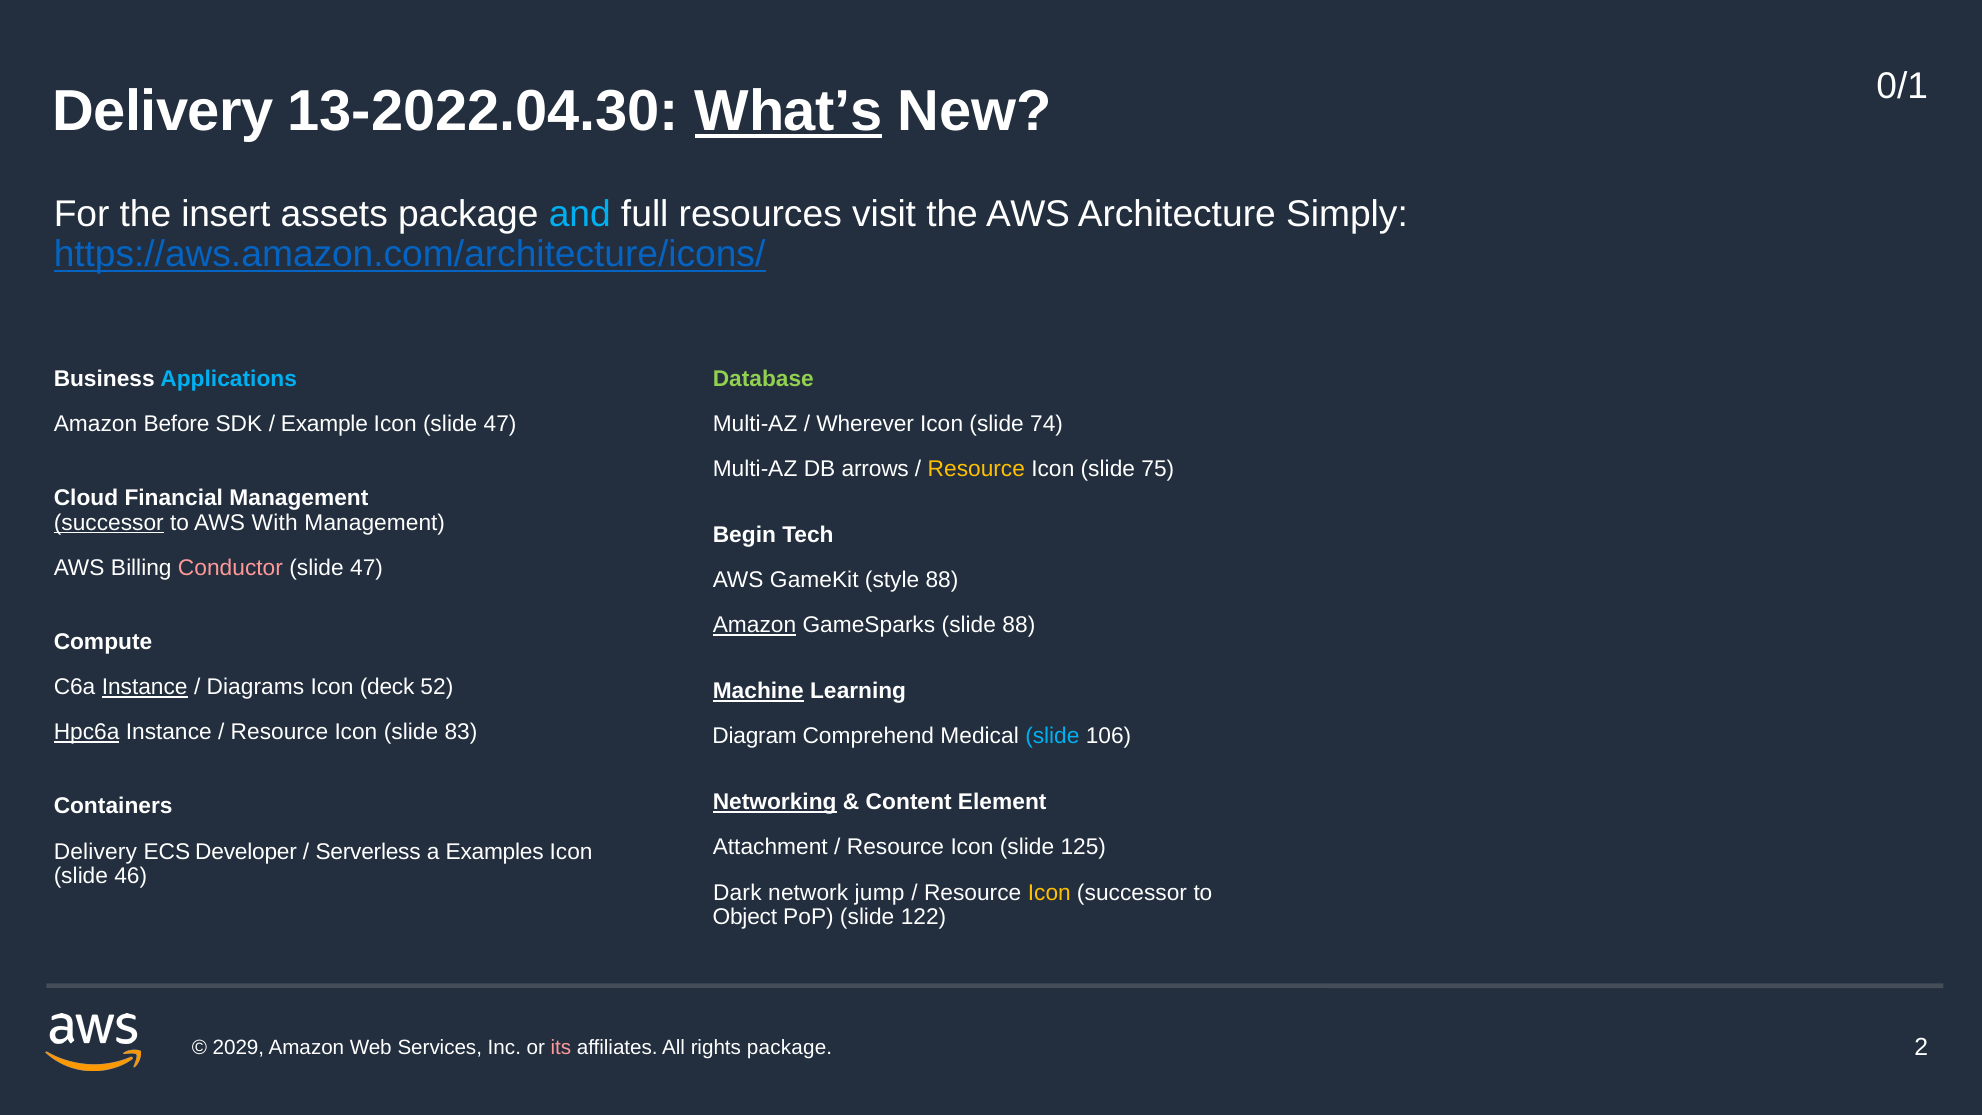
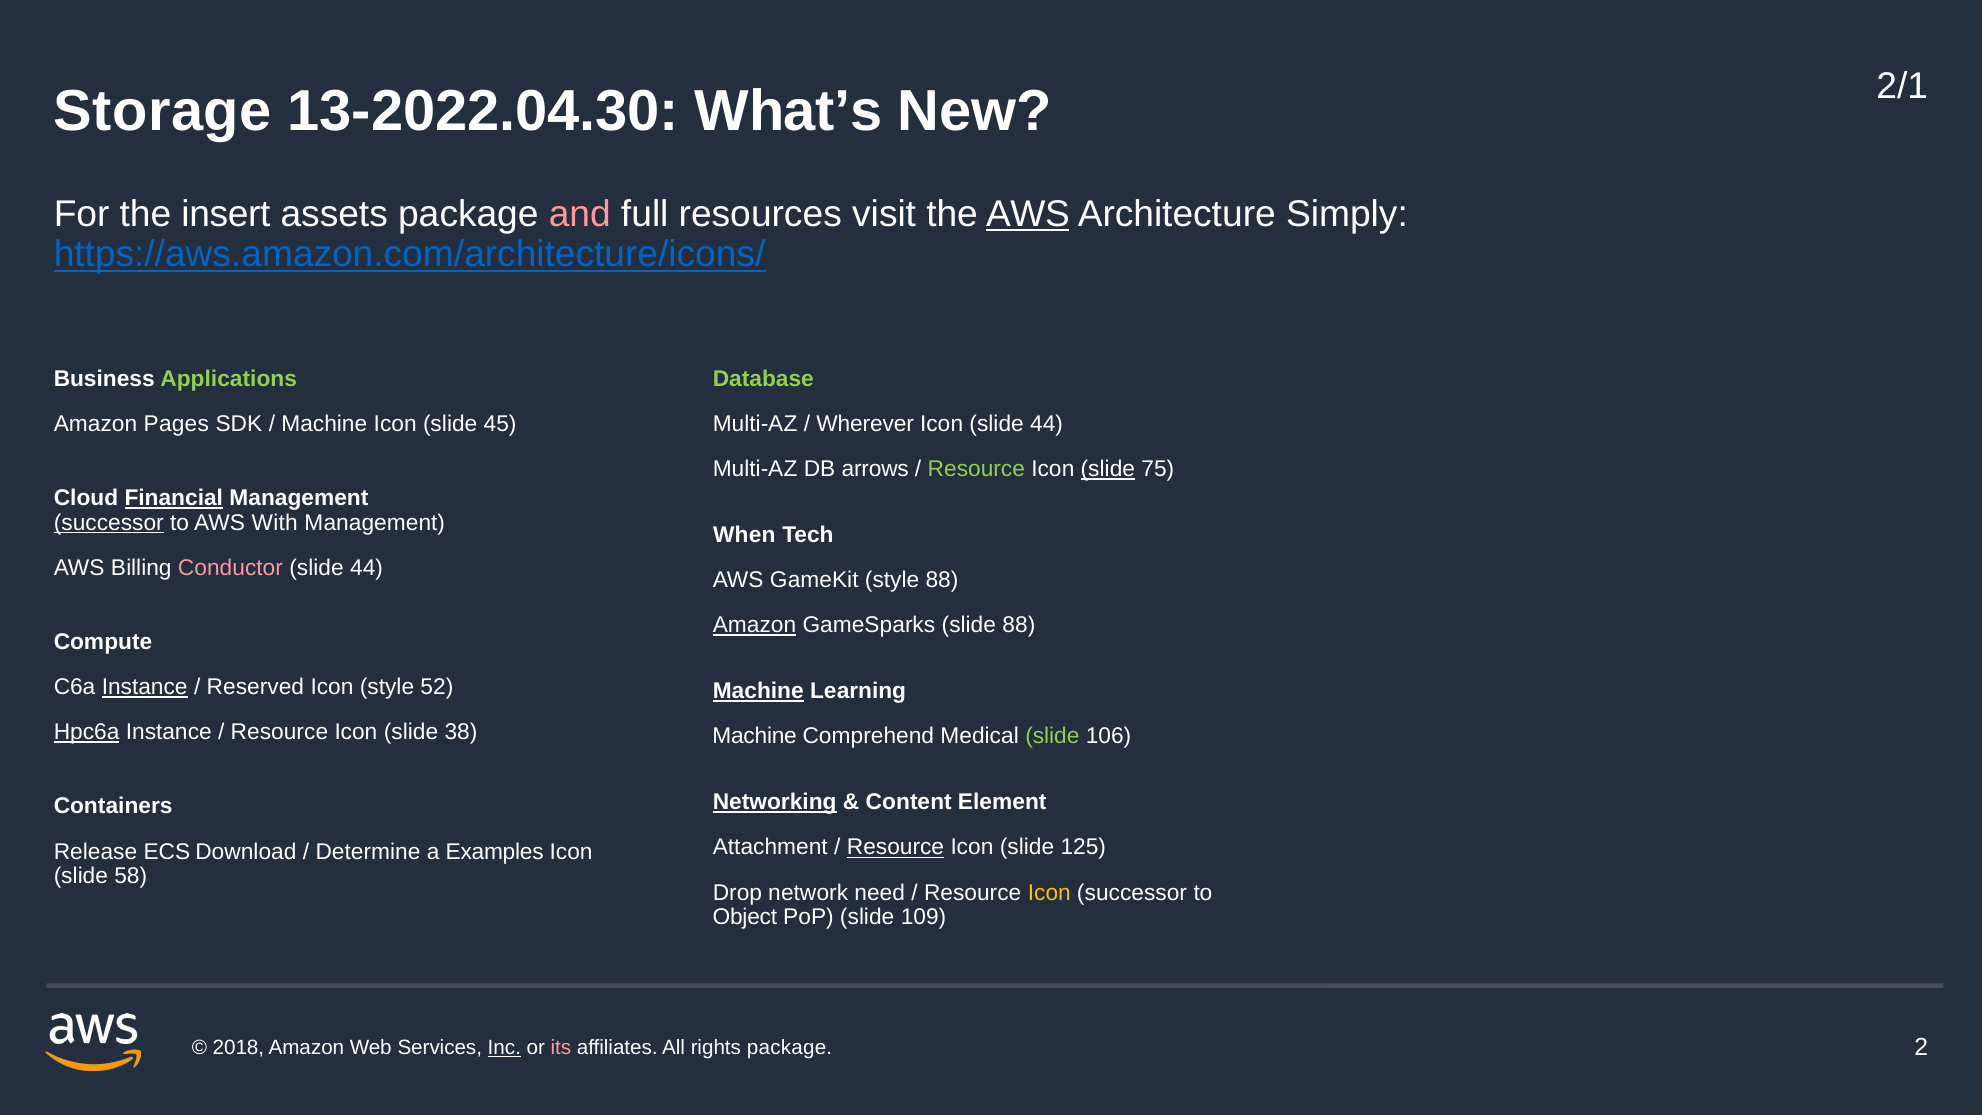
0/1: 0/1 -> 2/1 (1902, 87)
Delivery: Delivery -> Storage (163, 111)
What’s underline: present -> none (789, 111)
and colour: light blue -> pink (580, 214)
AWS underline: none -> present (1028, 214)
Applications colour: light blue -> light green (229, 379)
Before: Before -> Pages (176, 424)
Example: Example -> Machine (324, 424)
Icon slide 47: 47 -> 45 (500, 424)
Icon slide 74: 74 -> 44 (1047, 424)
Resource colour: yellow -> light green (976, 469)
slide underline: none -> present (1108, 469)
Financial underline: none -> present (174, 498)
Begin: Begin -> When (744, 535)
47: 47 -> 44 (367, 568)
Diagrams: Diagrams -> Reserved (255, 687)
Icon deck: deck -> style (387, 687)
83: 83 -> 38 (461, 732)
Diagram: Diagram -> Machine (755, 736)
slide colour: light blue -> light green (1052, 736)
Resource underline: none -> present (895, 847)
Delivery: Delivery -> Release (95, 851)
Developer: Developer -> Download (246, 851)
Serverless: Serverless -> Determine (368, 851)
46: 46 -> 58 (131, 876)
Dark: Dark -> Drop (737, 893)
jump: jump -> need (880, 893)
122: 122 -> 109 (923, 917)
2029: 2029 -> 2018 (238, 1047)
Inc underline: none -> present (504, 1047)
